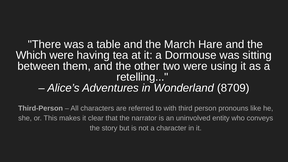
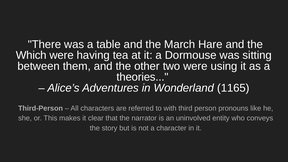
retelling: retelling -> theories (142, 77)
8709: 8709 -> 1165 (233, 88)
